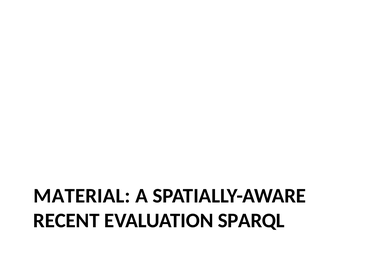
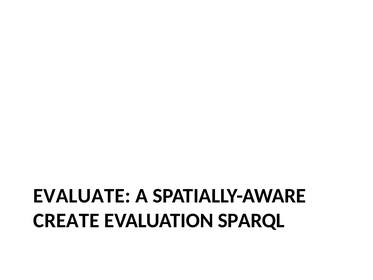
MATERIAL: MATERIAL -> EVALUATE (82, 196)
RECENT: RECENT -> CREATE (66, 220)
